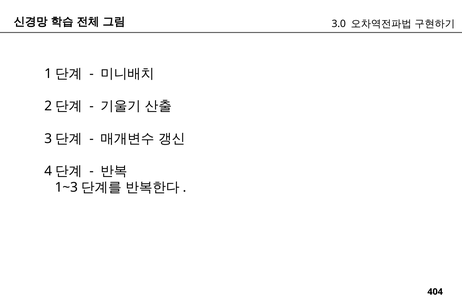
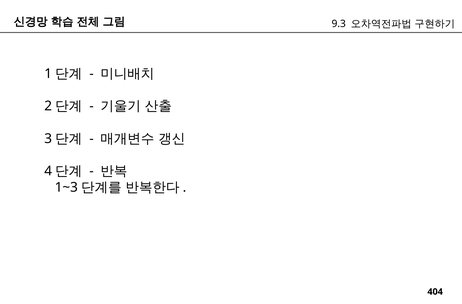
3.0: 3.0 -> 9.3 (339, 24)
